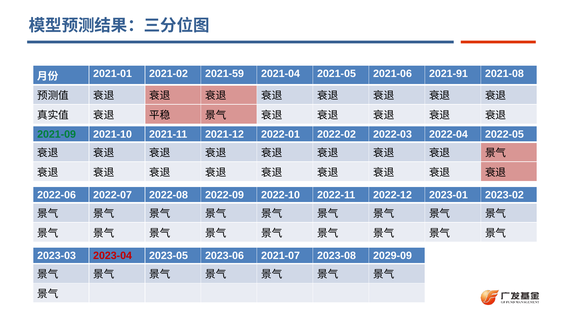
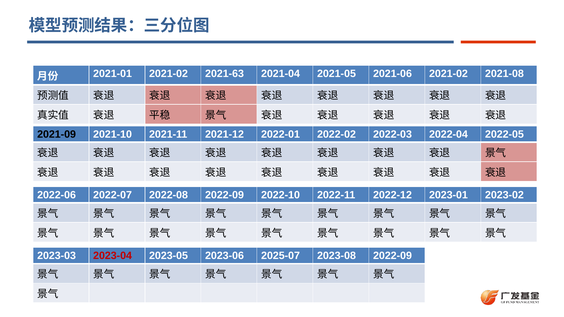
2021-59: 2021-59 -> 2021-63 (225, 74)
2021-06 2021-91: 2021-91 -> 2021-02 (448, 74)
2021-09 colour: green -> black (57, 134)
2021-07: 2021-07 -> 2025-07 (281, 256)
2023-08 2029-09: 2029-09 -> 2022-09 (392, 256)
